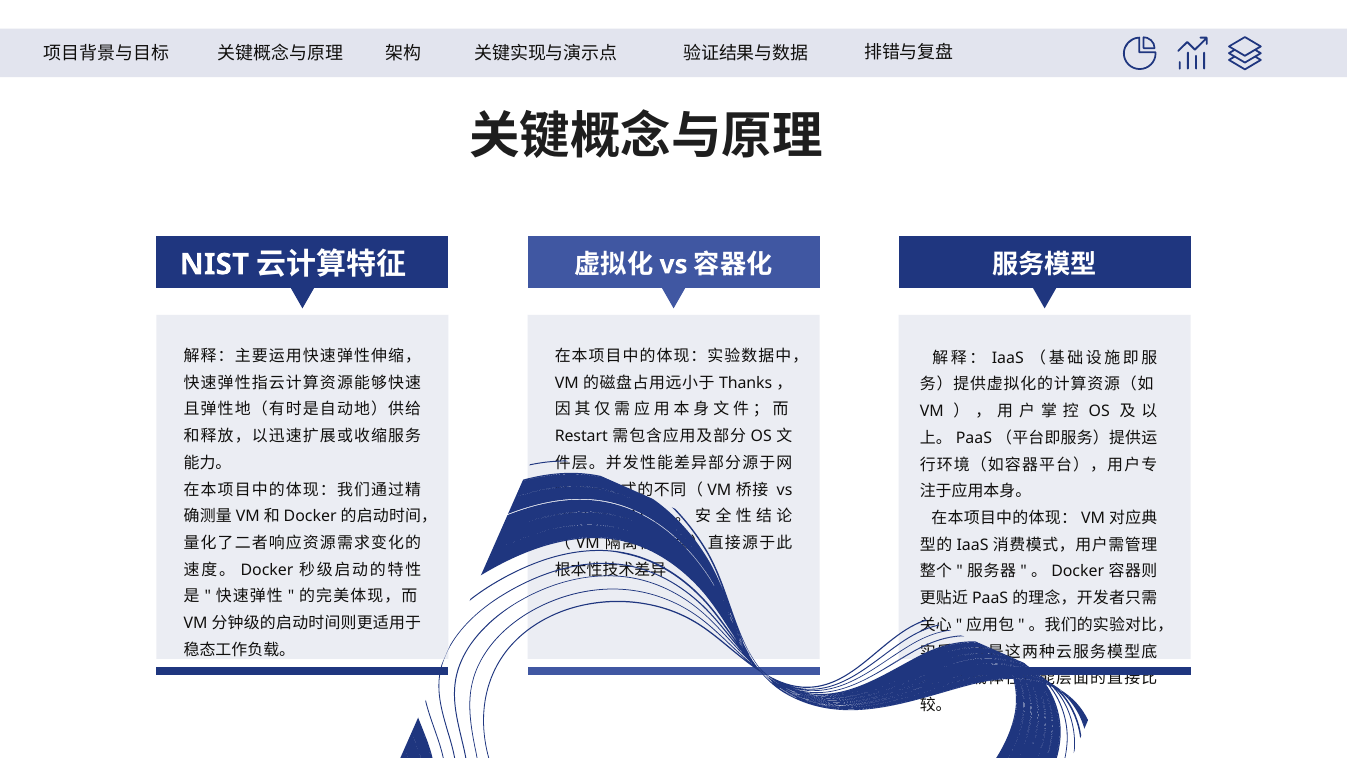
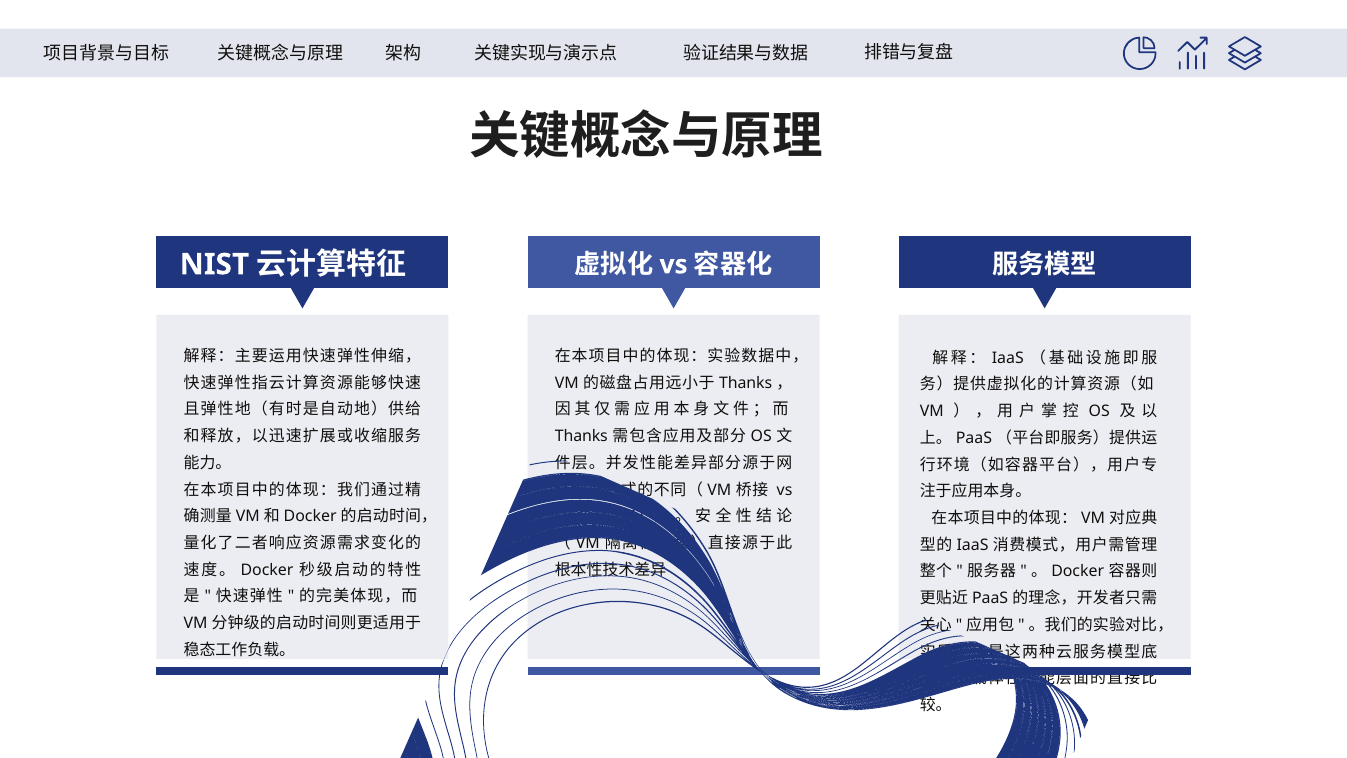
Restart: Restart -> Thanks (581, 436)
